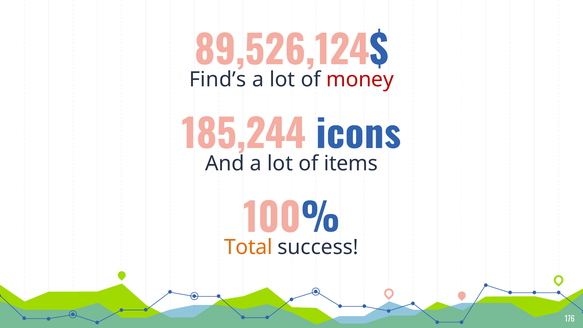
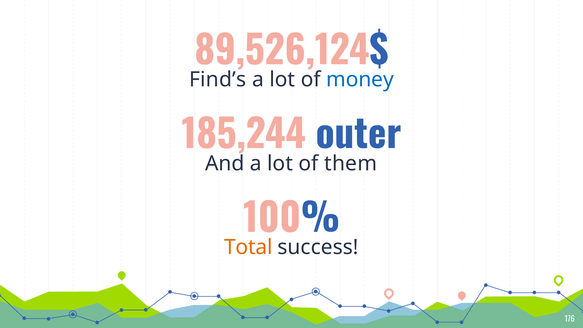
money colour: red -> blue (360, 80)
icons: icons -> outer (358, 135)
items: items -> them (351, 163)
